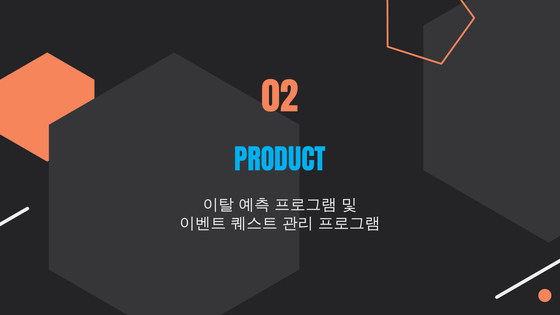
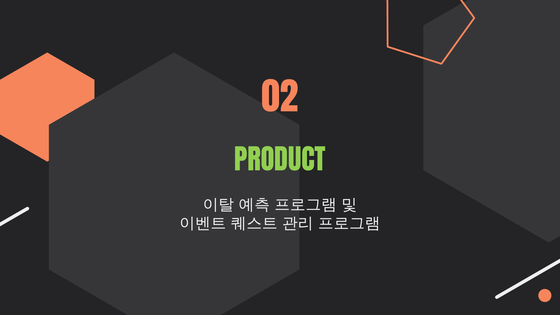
PRODUCT colour: light blue -> light green (280, 161)
